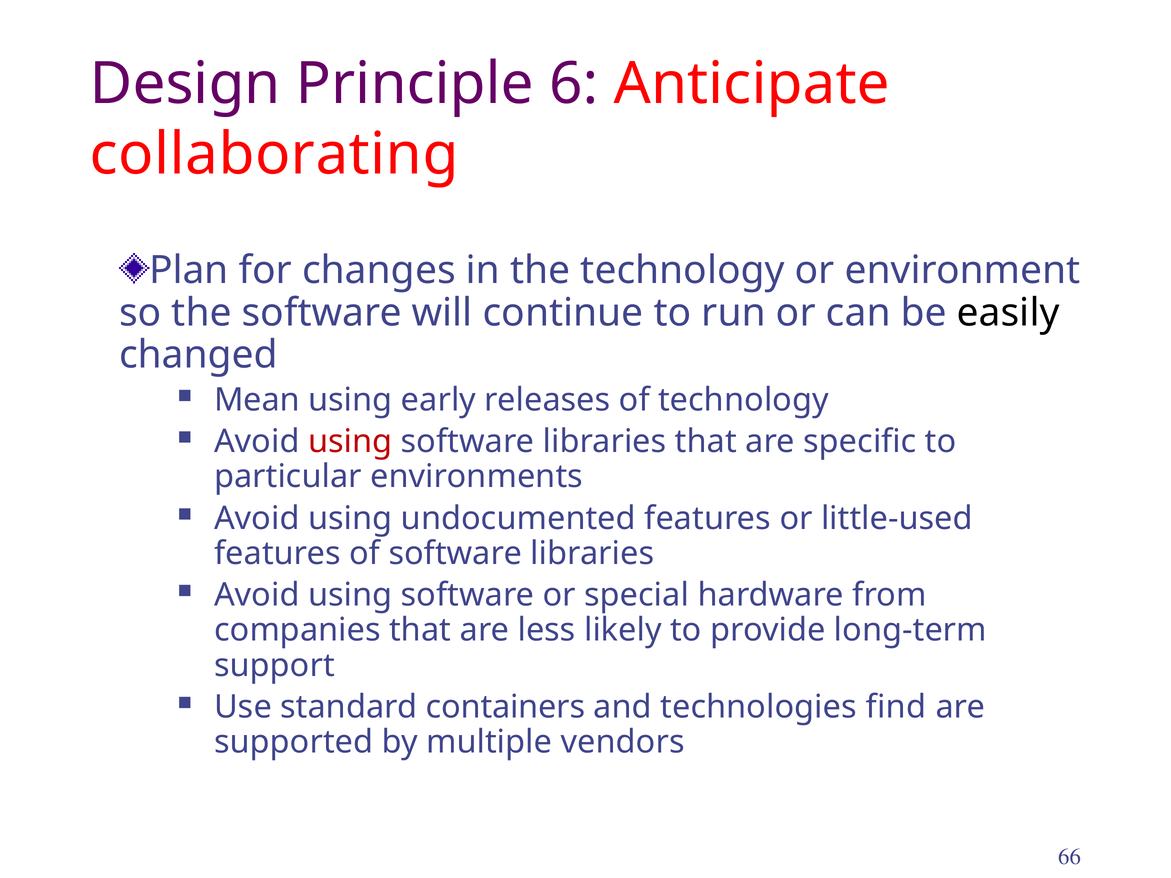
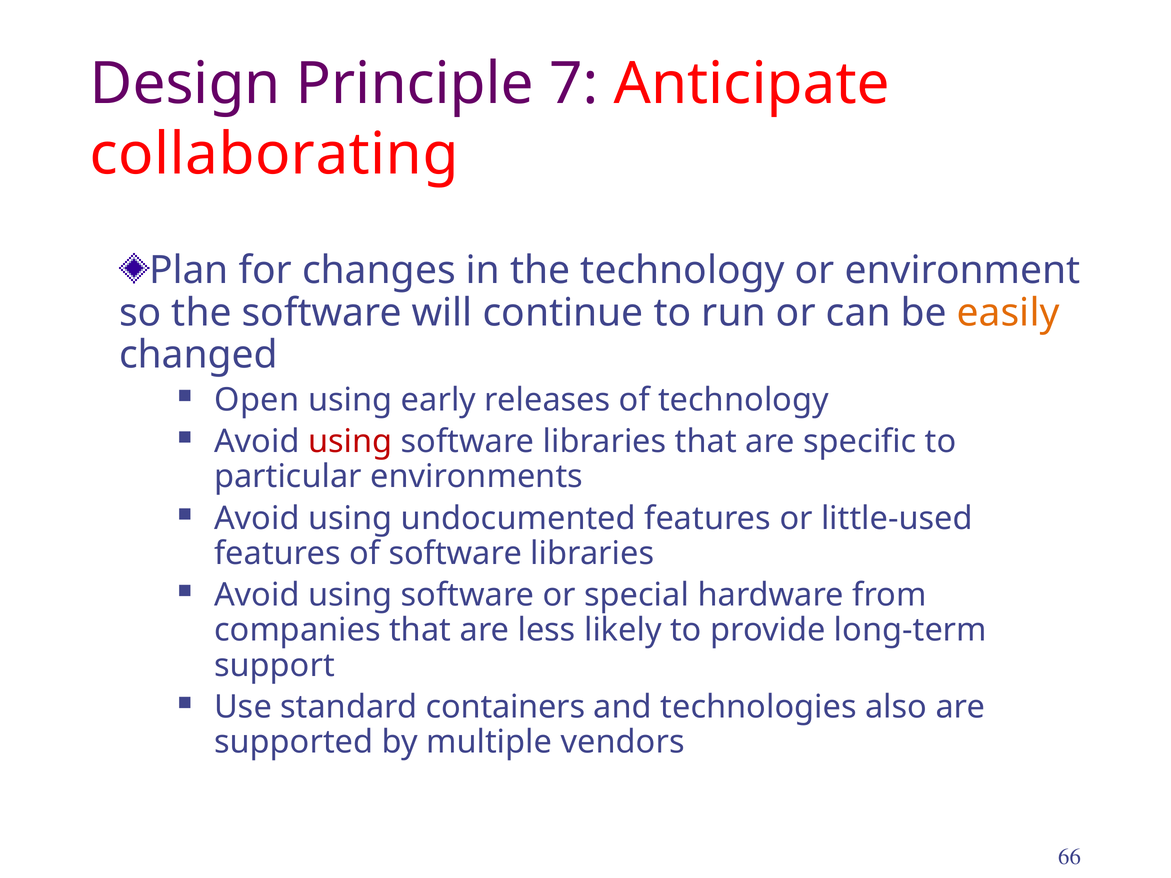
6: 6 -> 7 (574, 84)
easily colour: black -> orange (1008, 313)
Mean: Mean -> Open (257, 400)
find: find -> also (896, 707)
